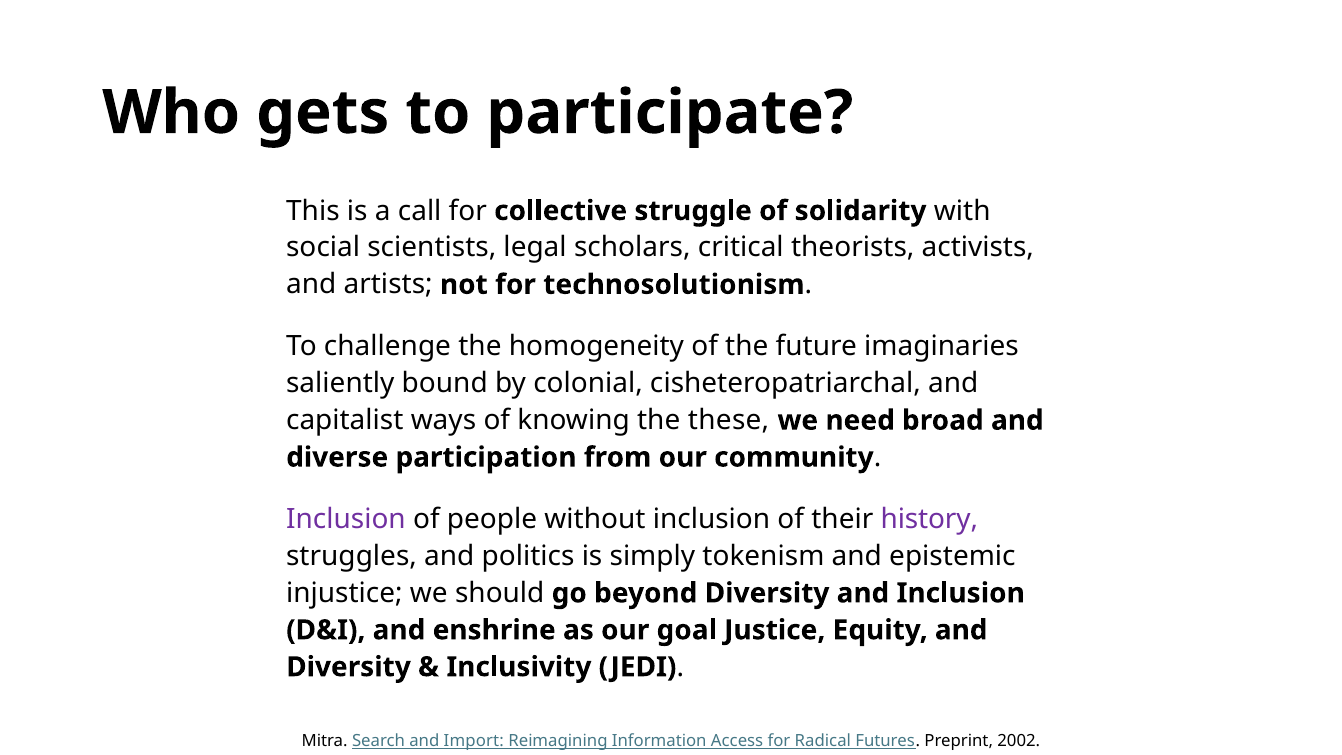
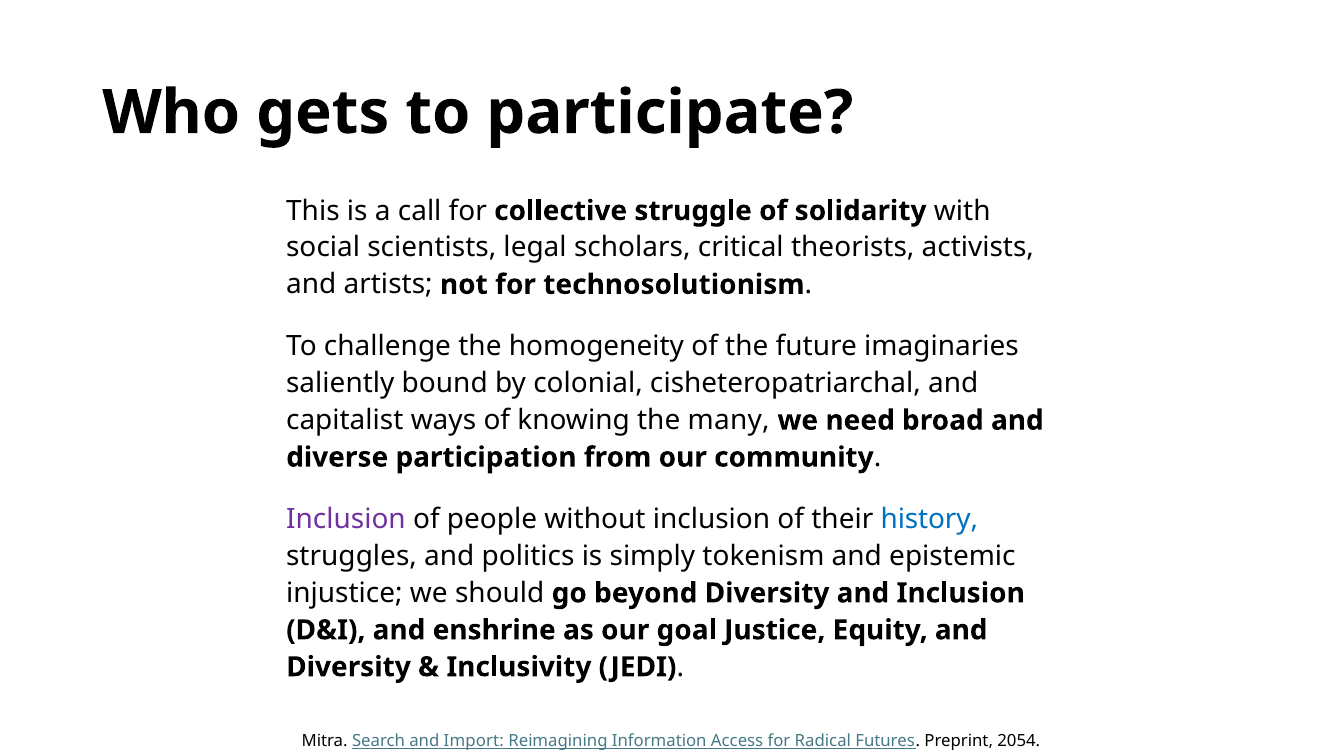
these: these -> many (729, 420)
history colour: purple -> blue (929, 519)
2002: 2002 -> 2054 (1019, 741)
